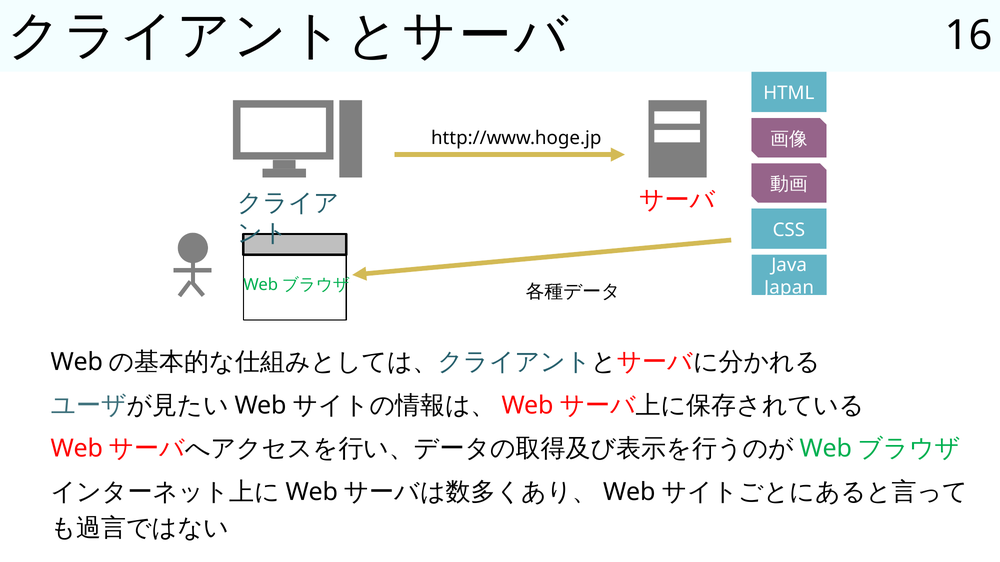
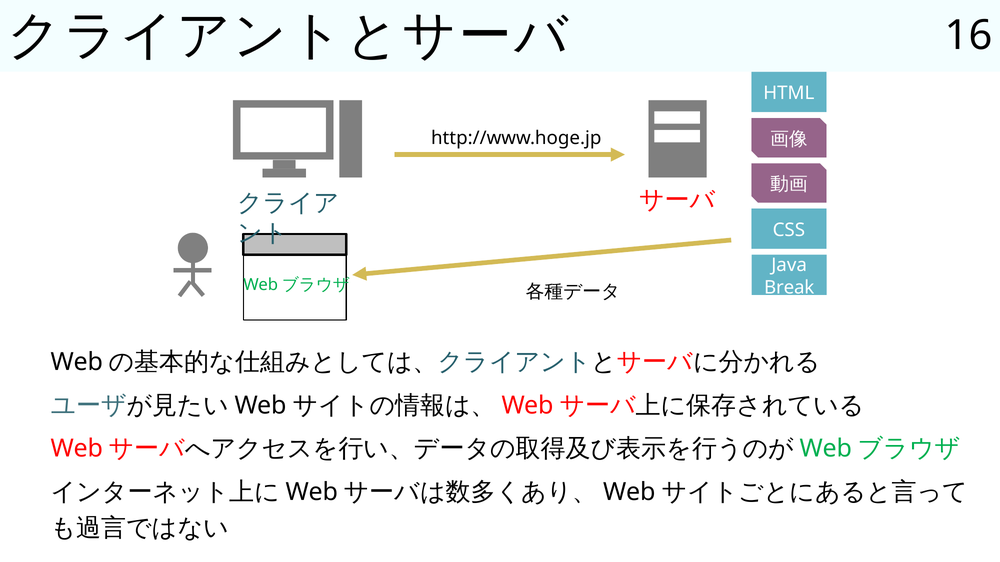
Japan: Japan -> Break (789, 288)
